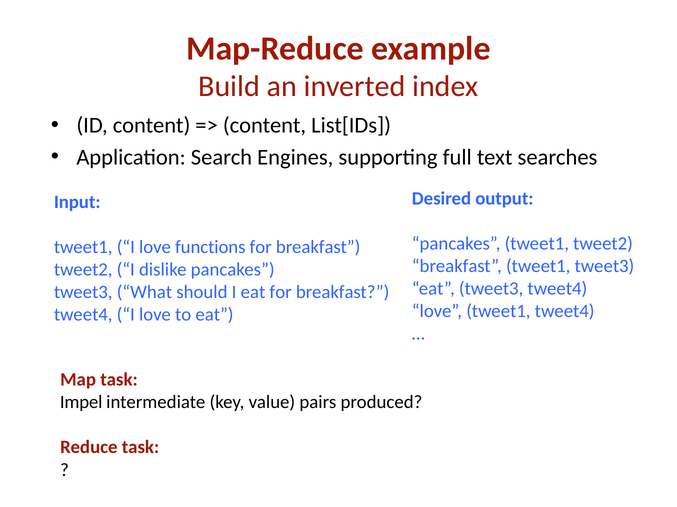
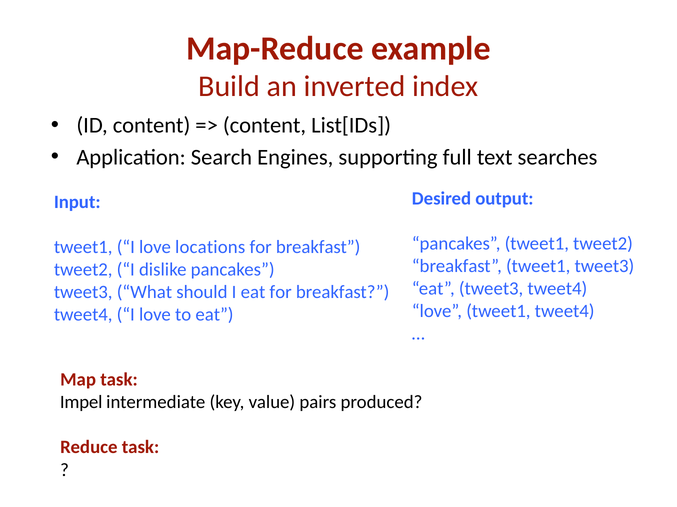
functions: functions -> locations (210, 247)
